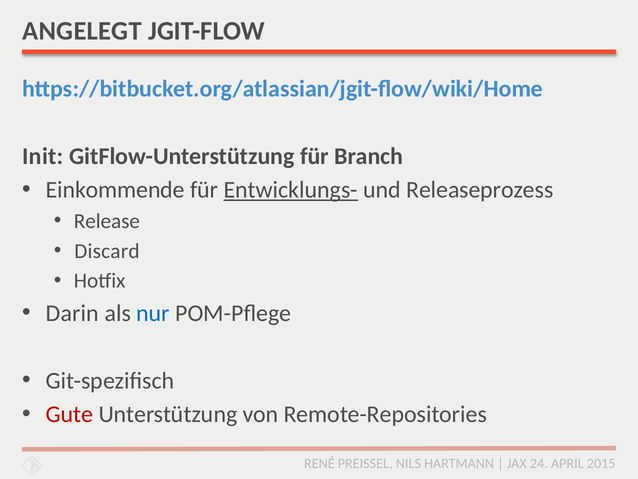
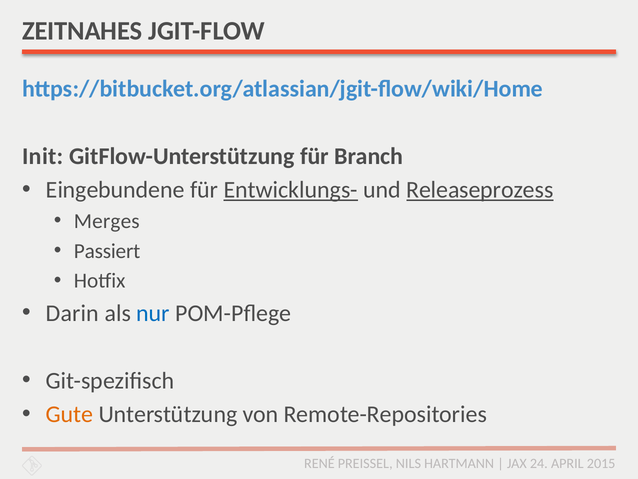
ANGELEGT: ANGELEGT -> ZEITNAHES (82, 31)
Einkommende: Einkommende -> Eingebundene (115, 190)
Releaseprozess underline: none -> present (480, 190)
Release: Release -> Merges (107, 221)
Discard: Discard -> Passiert (107, 251)
Gute colour: red -> orange (70, 414)
